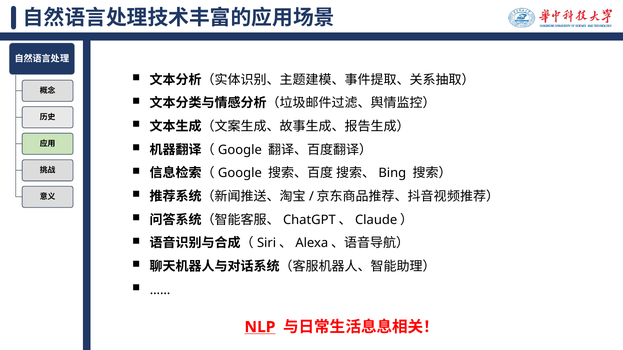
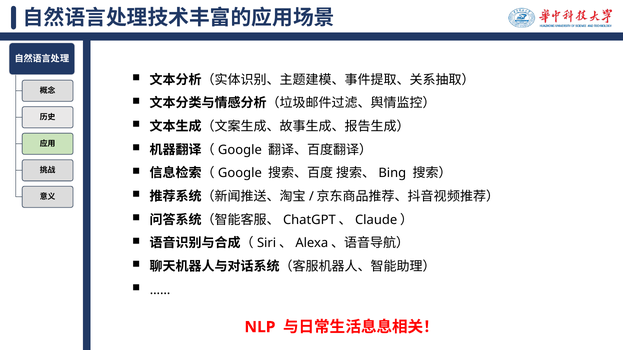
NLP underline: present -> none (260, 327)
